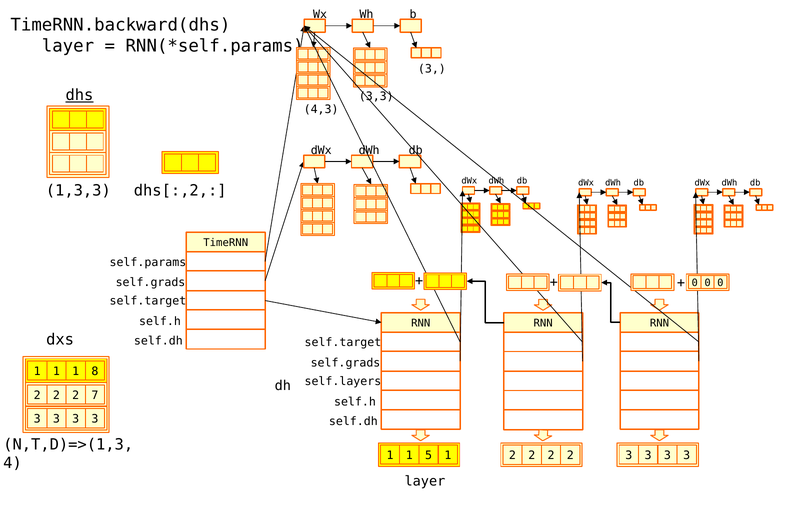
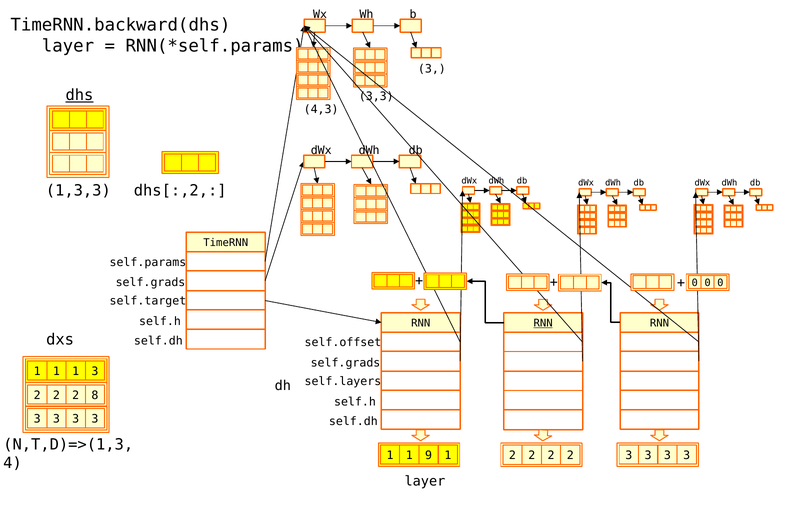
RNN underline: none -> present (543, 323)
self.target: self.target -> self.offset (343, 343)
1 8: 8 -> 3 (95, 371)
7: 7 -> 8 (95, 395)
5: 5 -> 9 (429, 456)
